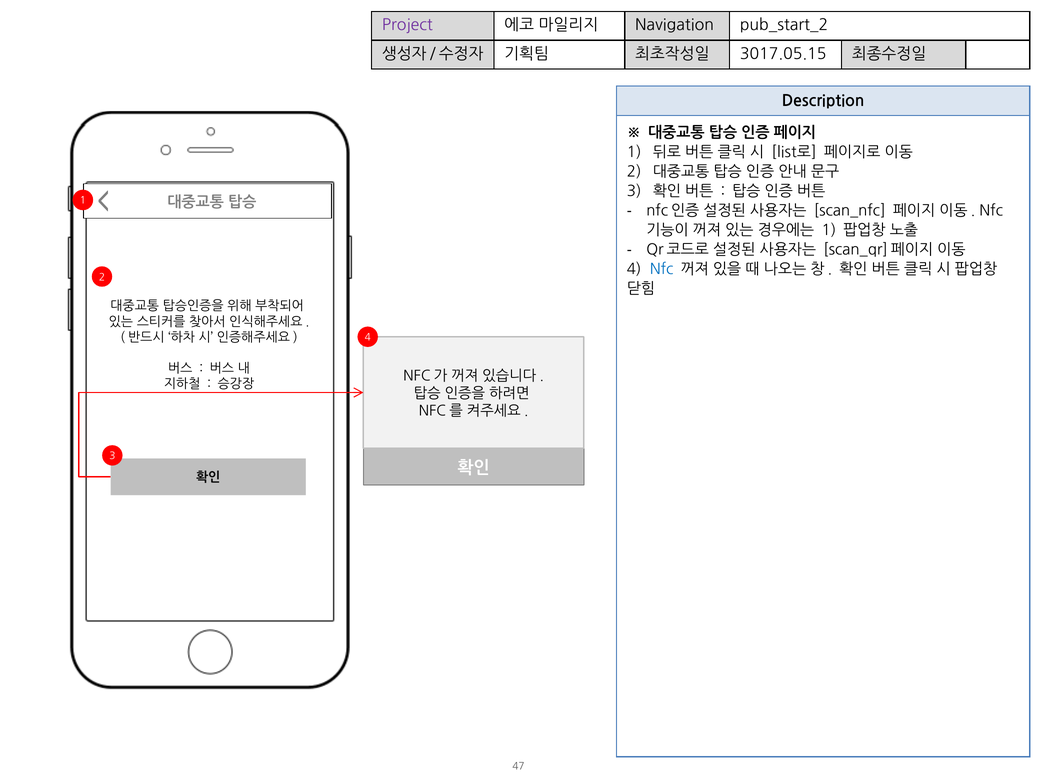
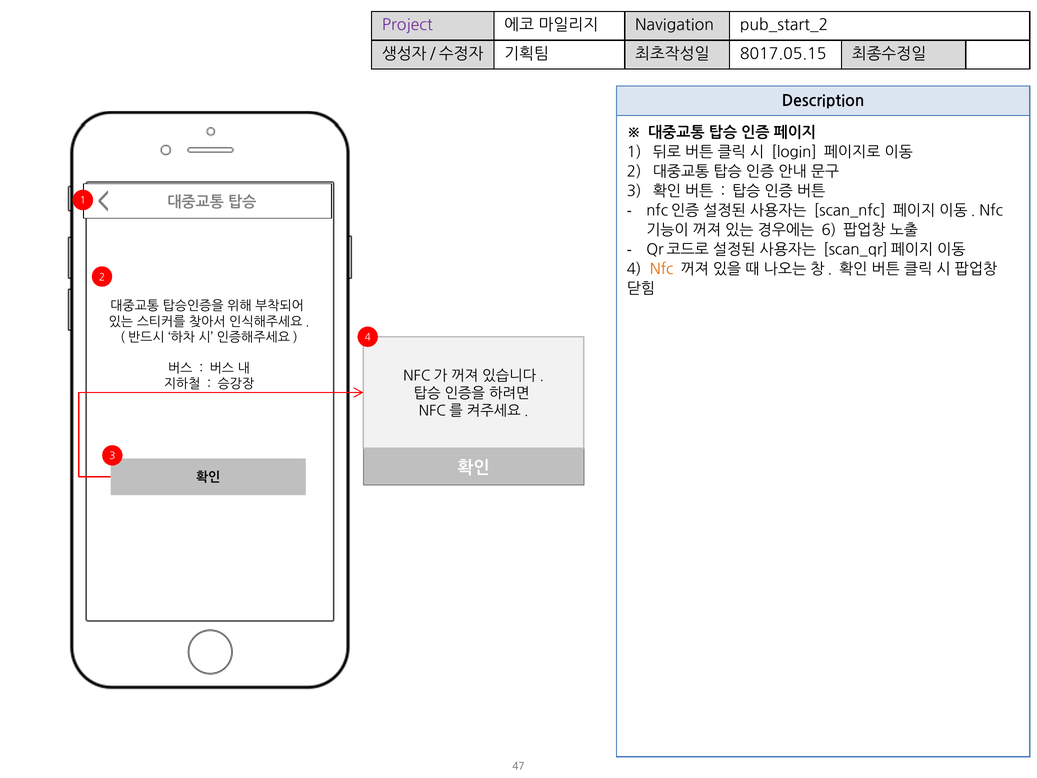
3017.05.15: 3017.05.15 -> 8017.05.15 (783, 54)
list로: list로 -> login (794, 152)
1: 1 -> 6 (829, 230)
Nfc colour: blue -> orange (662, 269)
